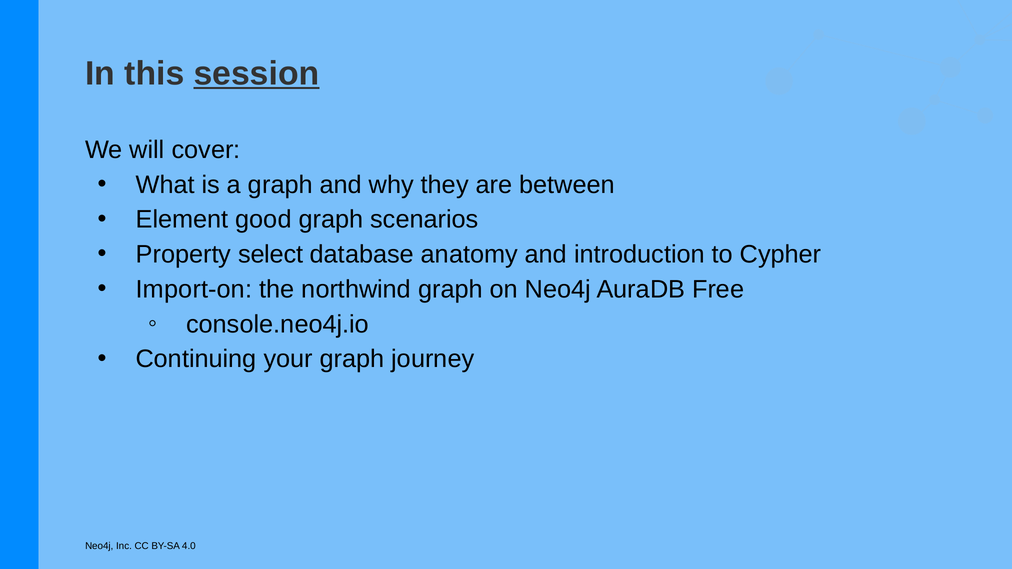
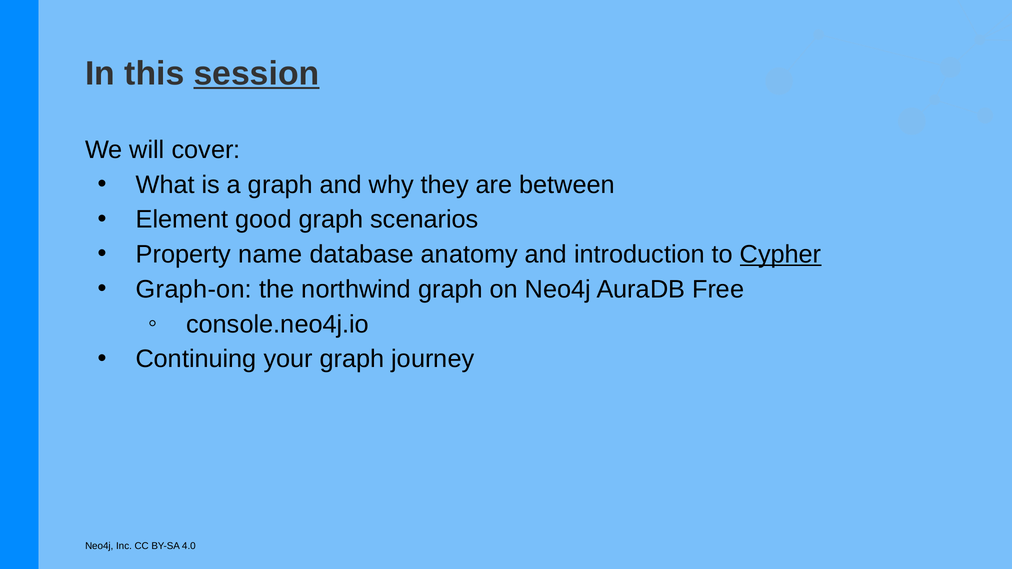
select: select -> name (270, 255)
Cypher underline: none -> present (781, 255)
Import-on: Import-on -> Graph-on (194, 289)
